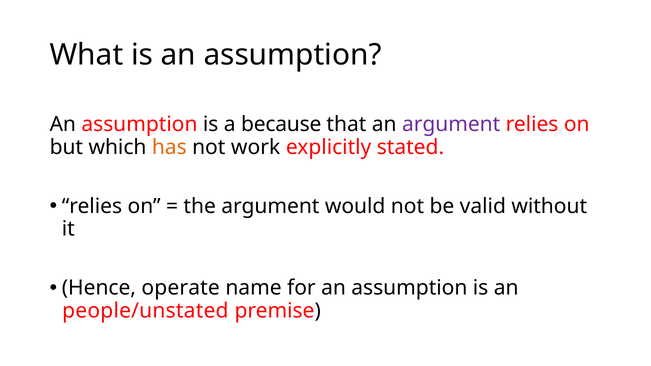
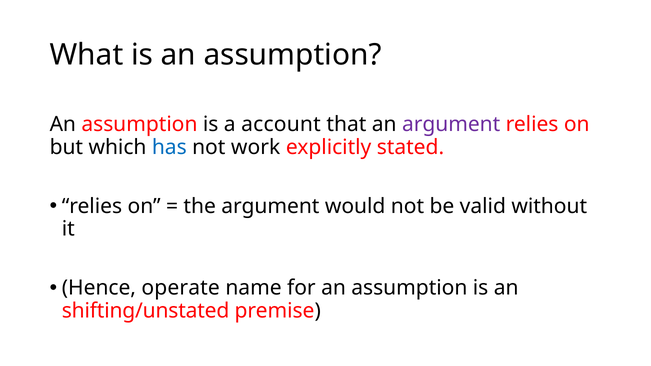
because: because -> account (281, 125)
has colour: orange -> blue (169, 147)
people/unstated: people/unstated -> shifting/unstated (146, 311)
